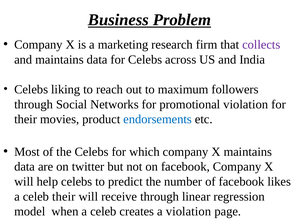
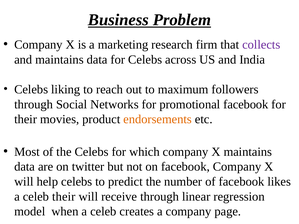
promotional violation: violation -> facebook (246, 104)
endorsements colour: blue -> orange (158, 119)
a violation: violation -> company (189, 212)
